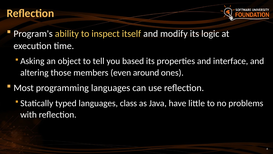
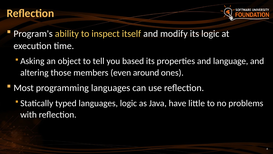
interface: interface -> language (231, 61)
languages class: class -> logic (128, 103)
